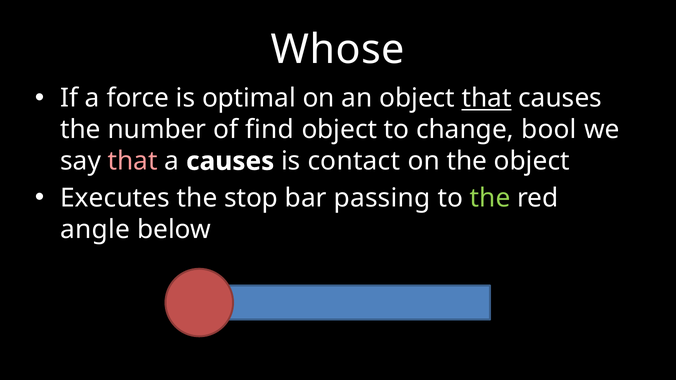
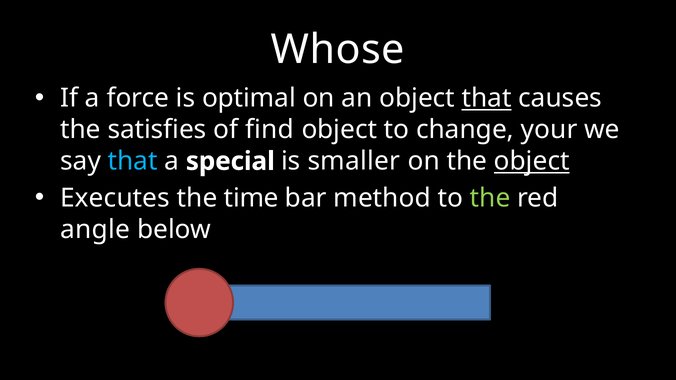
number: number -> satisfies (157, 130)
bool: bool -> your (549, 130)
that colour: pink -> light blue (133, 161)
a causes: causes -> special (230, 161)
contact: contact -> smaller (354, 161)
object underline: none -> present (532, 161)
stop: stop -> time (251, 198)
passing: passing -> method (382, 198)
